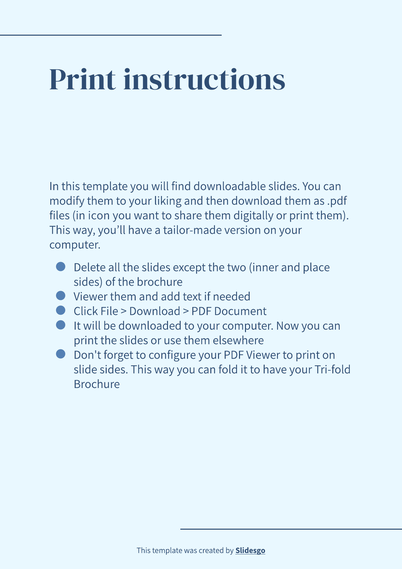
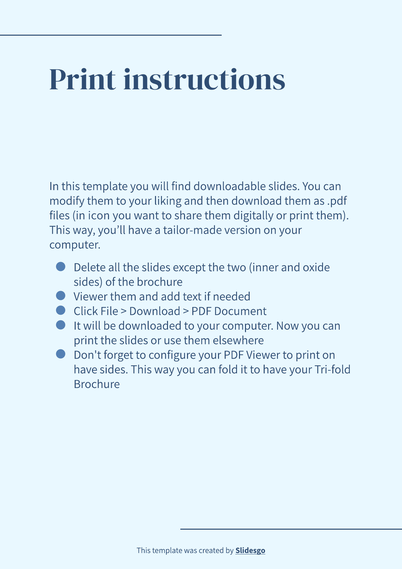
place: place -> oxide (316, 267)
slide: slide -> have (85, 369)
